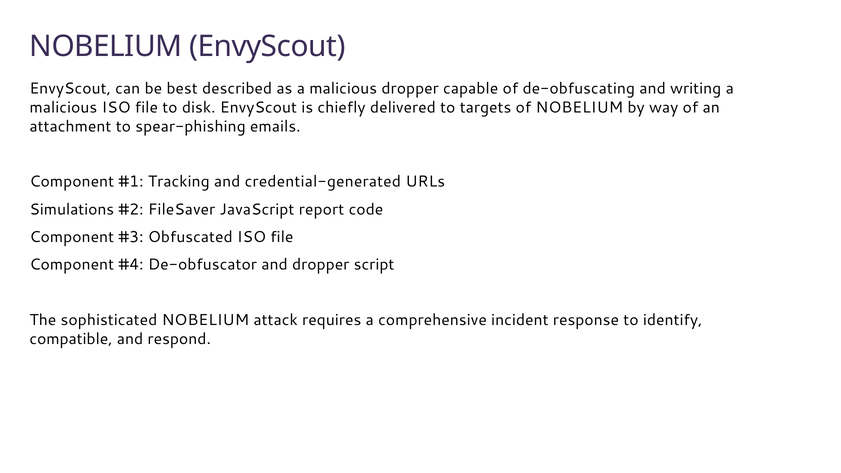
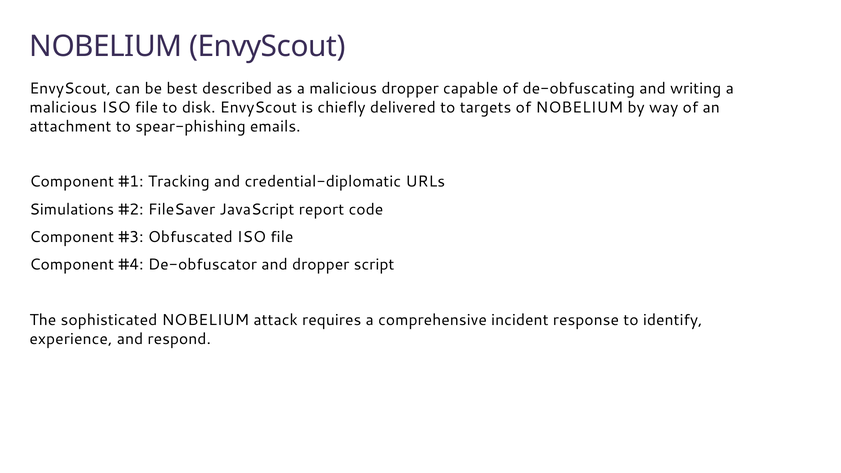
credential-generated: credential-generated -> credential-diplomatic (323, 182)
compatible: compatible -> experience (71, 339)
